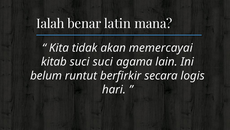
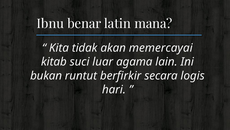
Ialah: Ialah -> Ibnu (50, 24)
suci suci: suci -> luar (103, 62)
belum: belum -> bukan (46, 75)
